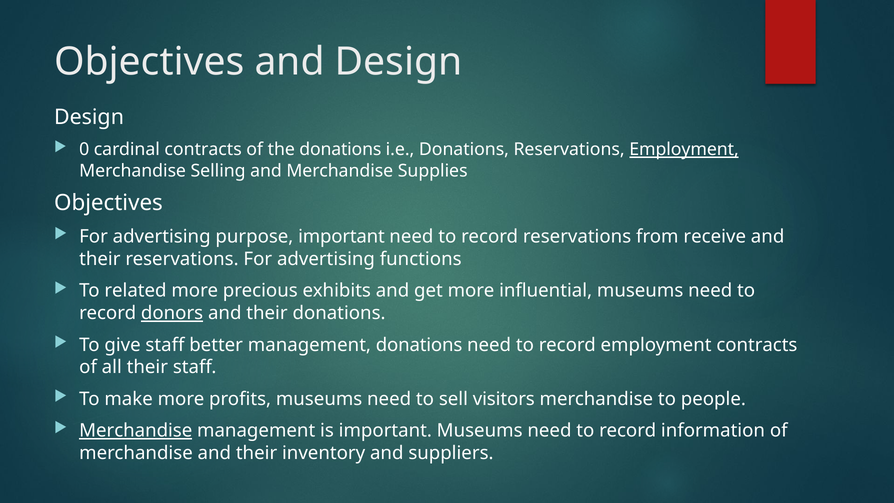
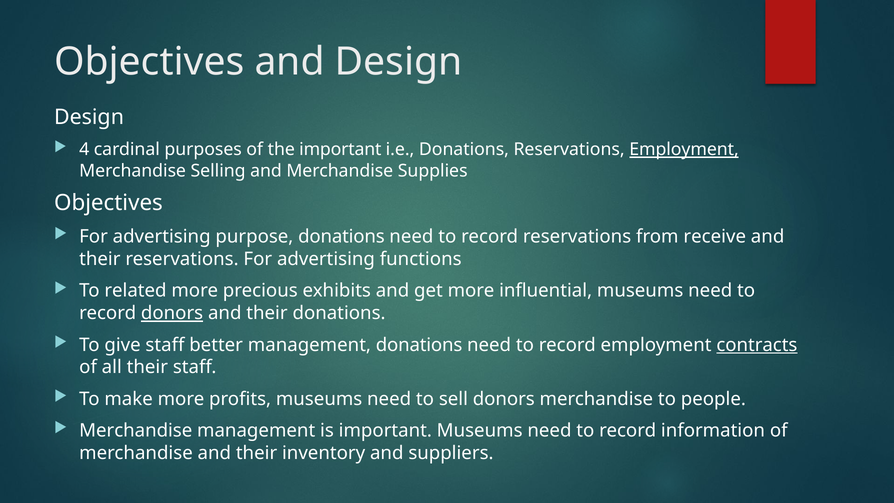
0: 0 -> 4 (84, 150)
cardinal contracts: contracts -> purposes (203, 150)
the donations: donations -> important (340, 150)
purpose important: important -> donations (341, 237)
contracts underline: none -> present (757, 345)
sell visitors: visitors -> donors (504, 399)
Merchandise underline: present -> none (136, 431)
